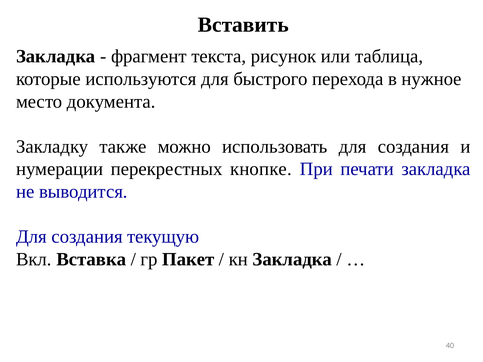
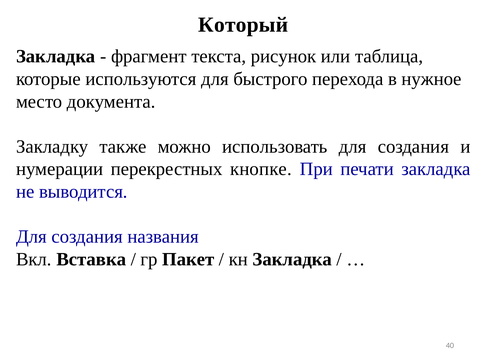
Вставить: Вставить -> Который (243, 25)
текущую: текущую -> названия (163, 237)
